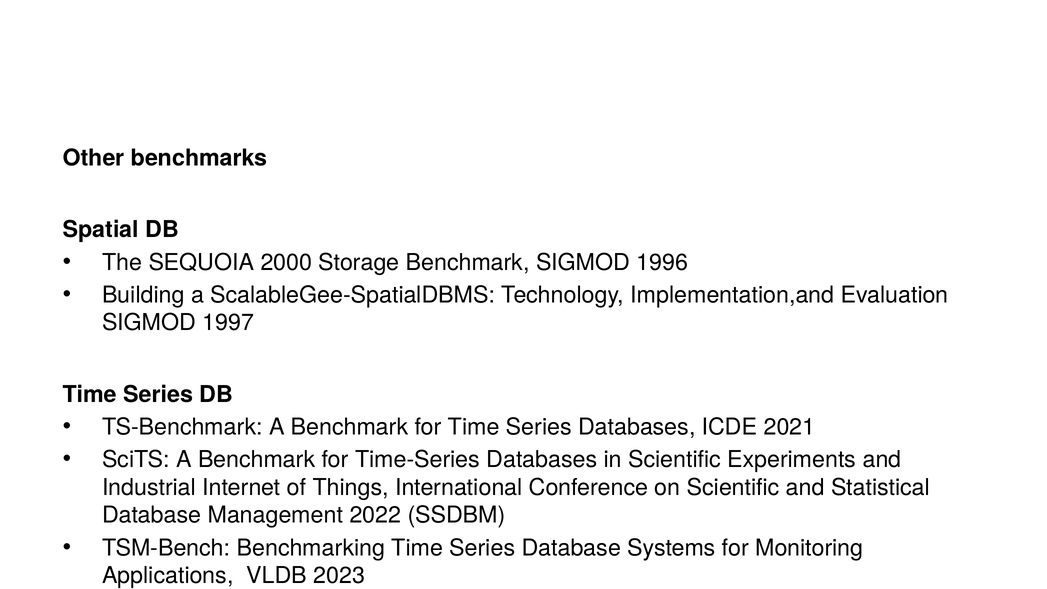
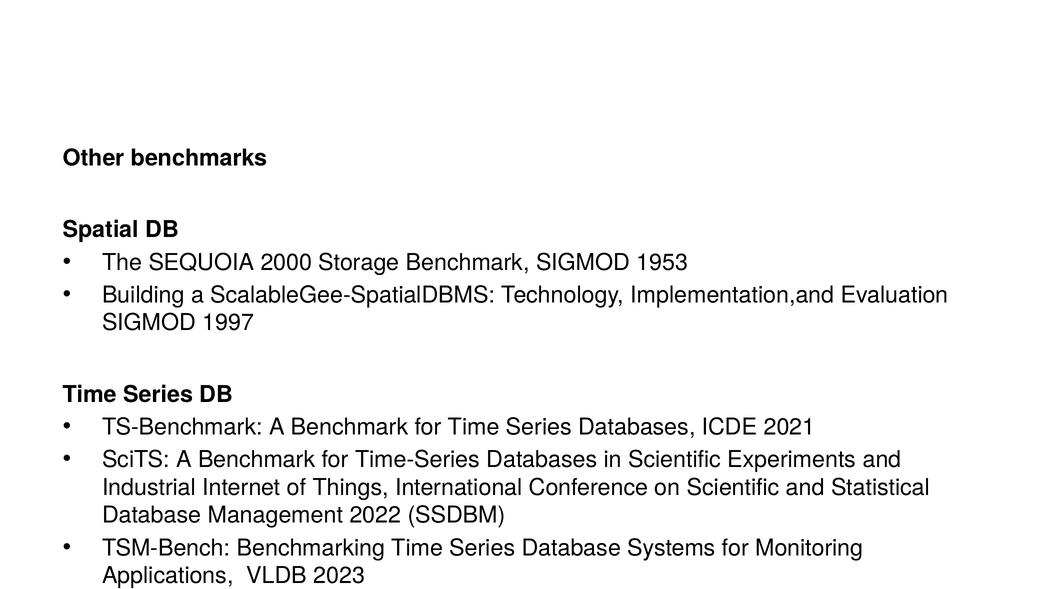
1996: 1996 -> 1953 (662, 262)
